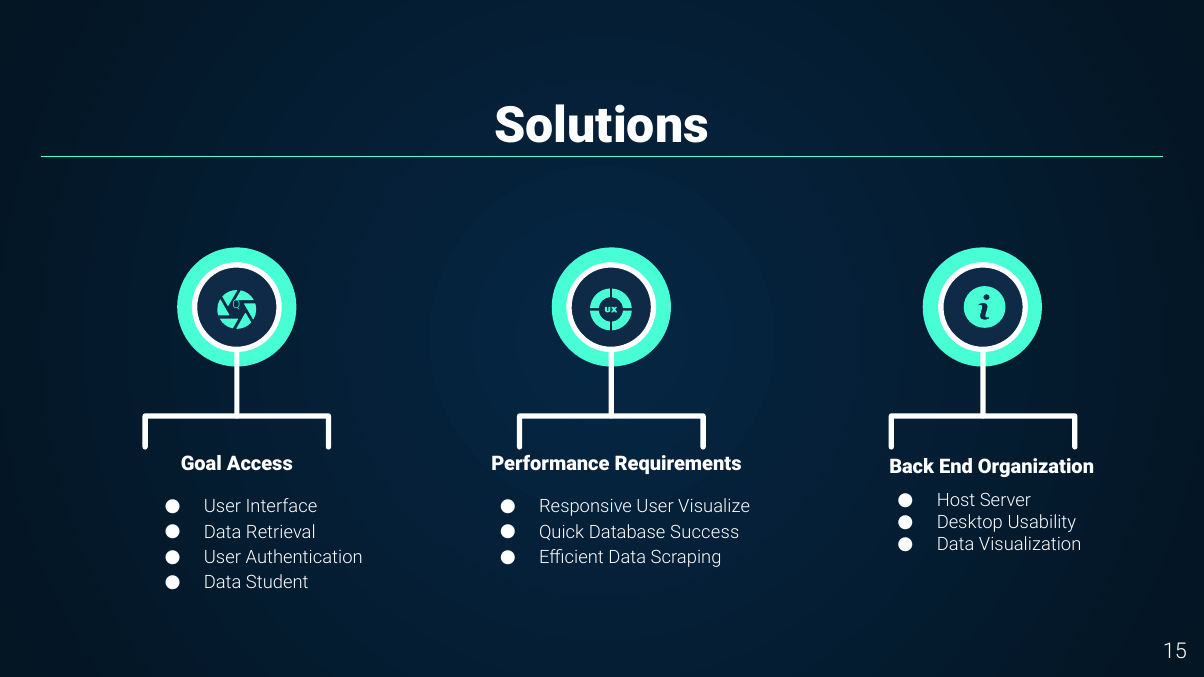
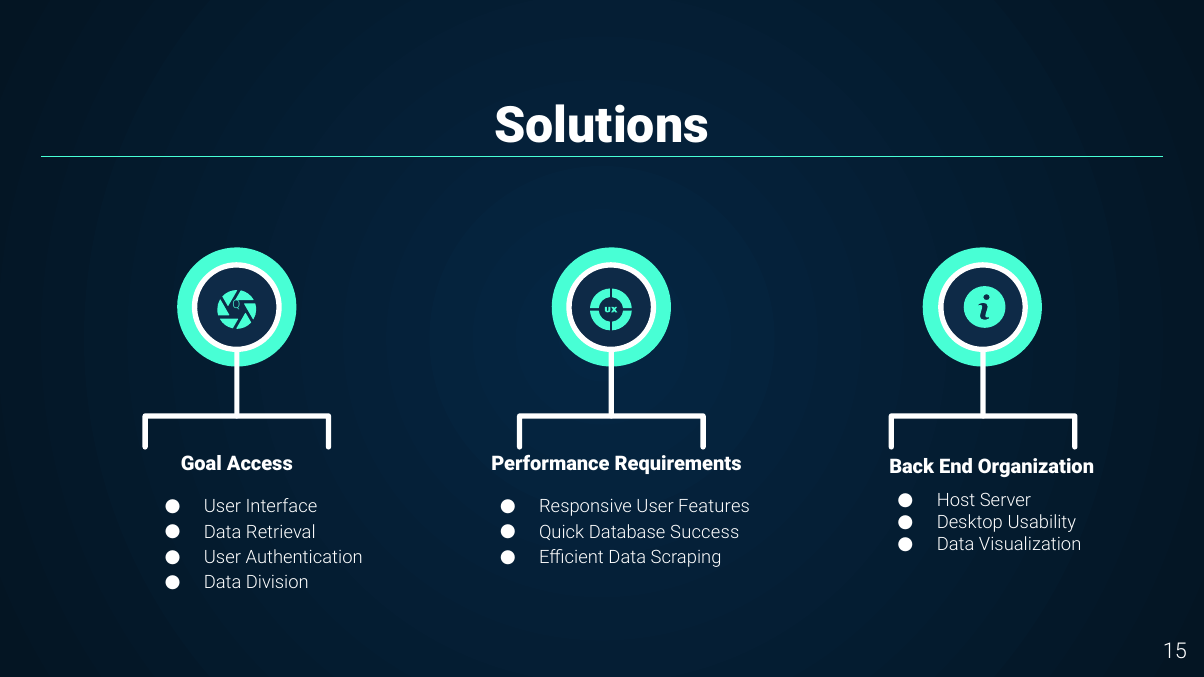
Visualize: Visualize -> Features (714, 507)
Student: Student -> Division (277, 583)
